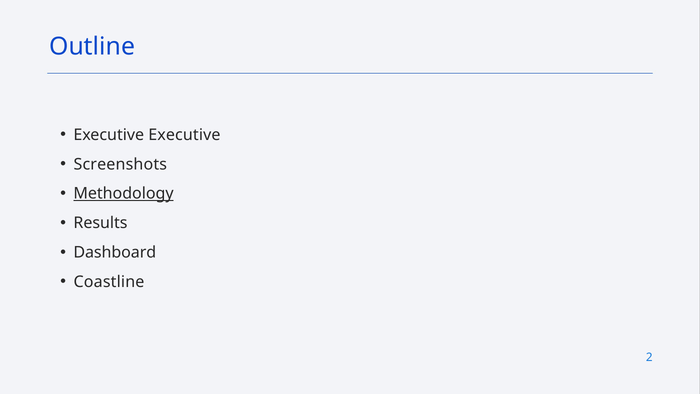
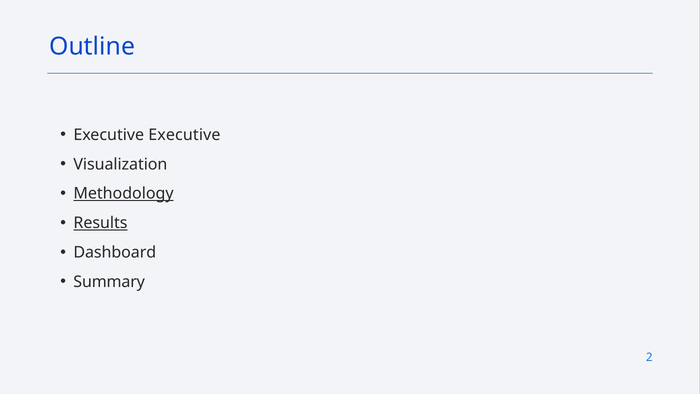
Screenshots: Screenshots -> Visualization (120, 164)
Results underline: none -> present (100, 223)
Coastline: Coastline -> Summary (109, 282)
